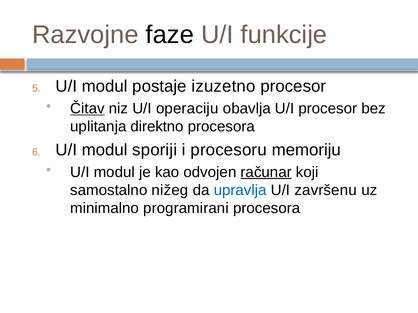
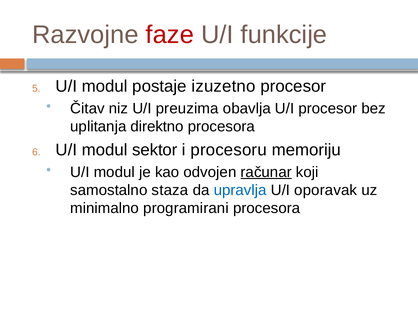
faze colour: black -> red (170, 35)
Čitav underline: present -> none (87, 109)
operaciju: operaciju -> preuzima (187, 109)
sporiji: sporiji -> sektor (155, 150)
nižeg: nižeg -> staza (170, 190)
završenu: završenu -> oporavak (326, 190)
